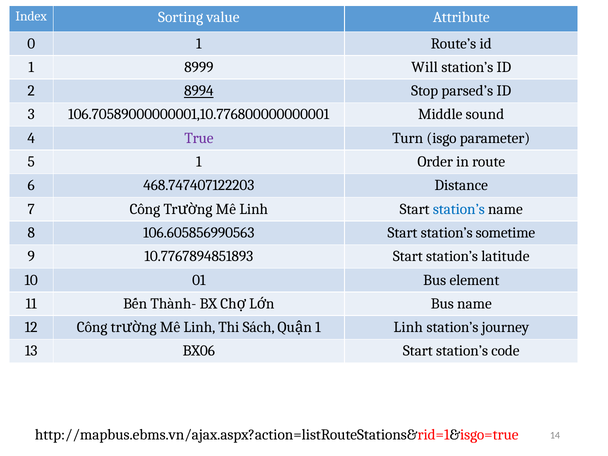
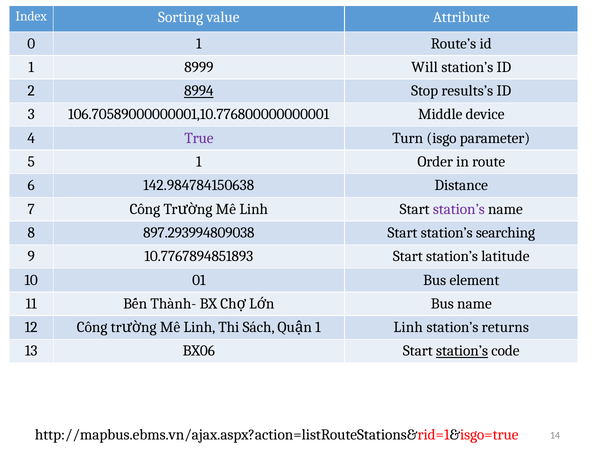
parsed’s: parsed’s -> results’s (467, 91)
sound: sound -> device (485, 114)
468.747407122203: 468.747407122203 -> 142.984784150638 (199, 185)
station’s colour: blue -> purple (459, 209)
106.605856990563: 106.605856990563 -> 897.293994809038 (199, 233)
sometime: sometime -> searching (505, 233)
journey: journey -> returns (505, 327)
station’s underline: none -> present (462, 351)
